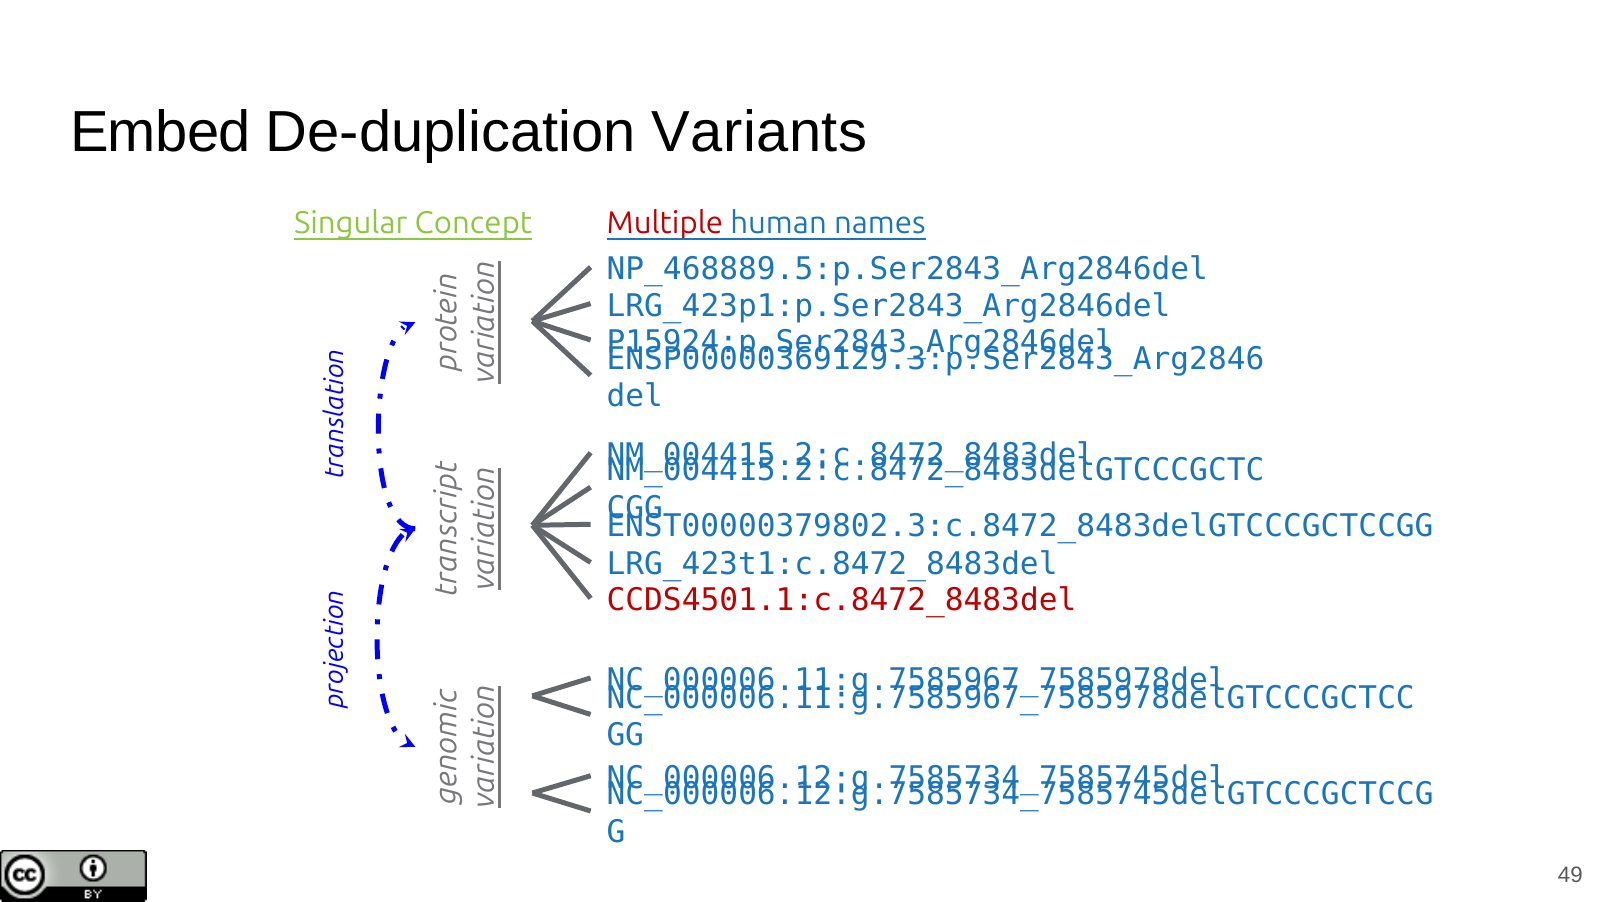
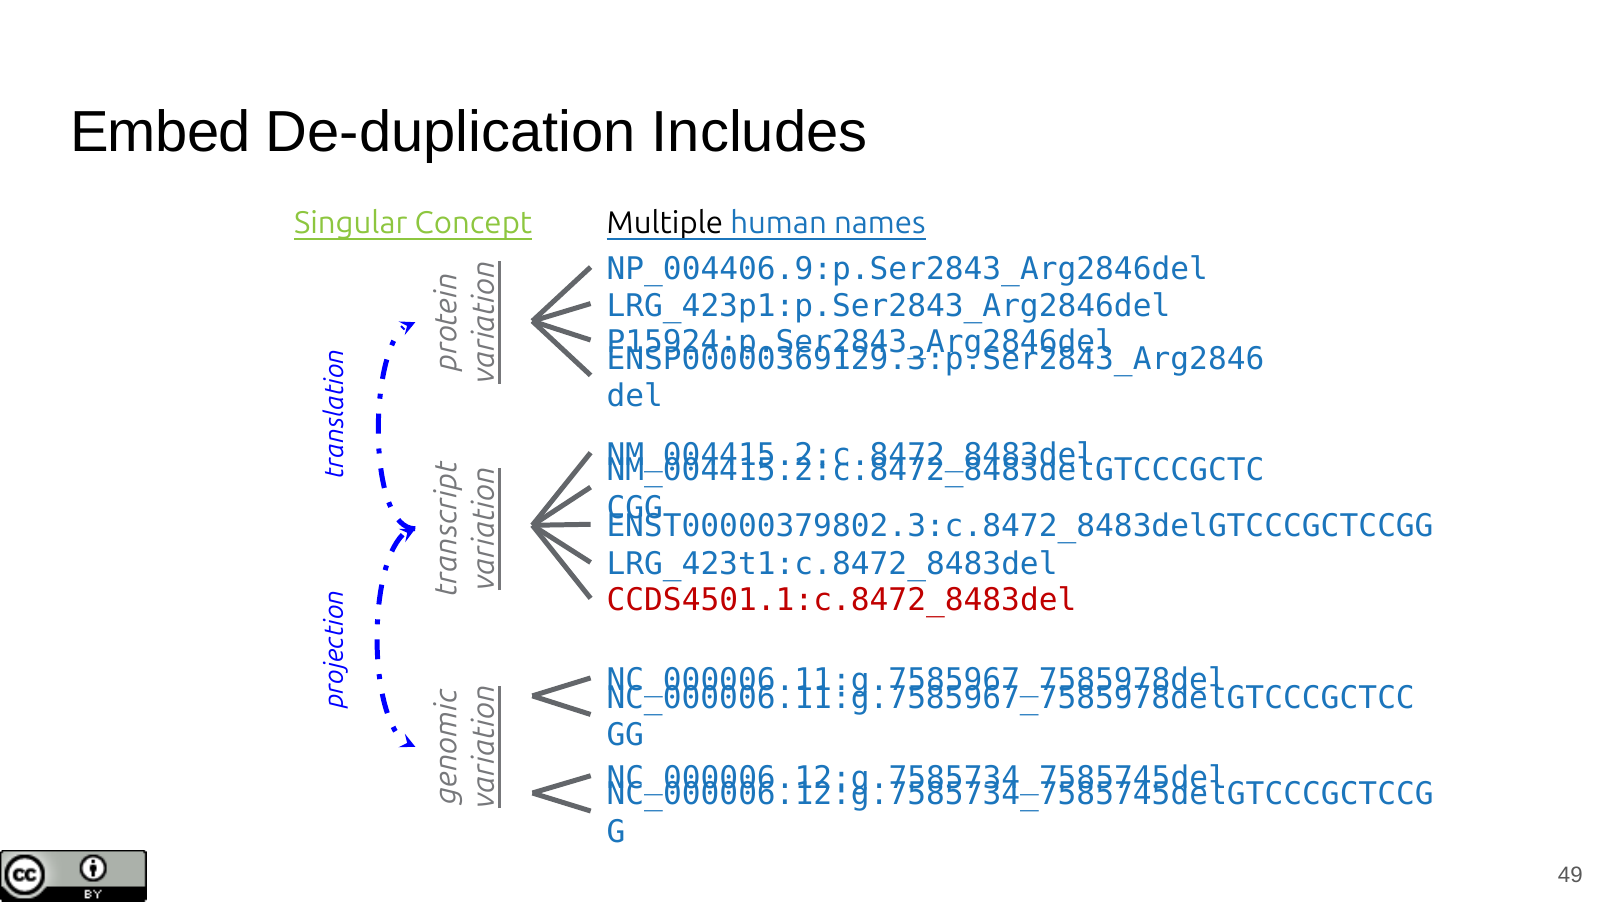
Variants: Variants -> Includes (760, 133)
Multiple colour: red -> black (665, 223)
NP_468889.5:p.Ser2843_Arg2846del: NP_468889.5:p.Ser2843_Arg2846del -> NP_004406.9:p.Ser2843_Arg2846del (907, 269)
